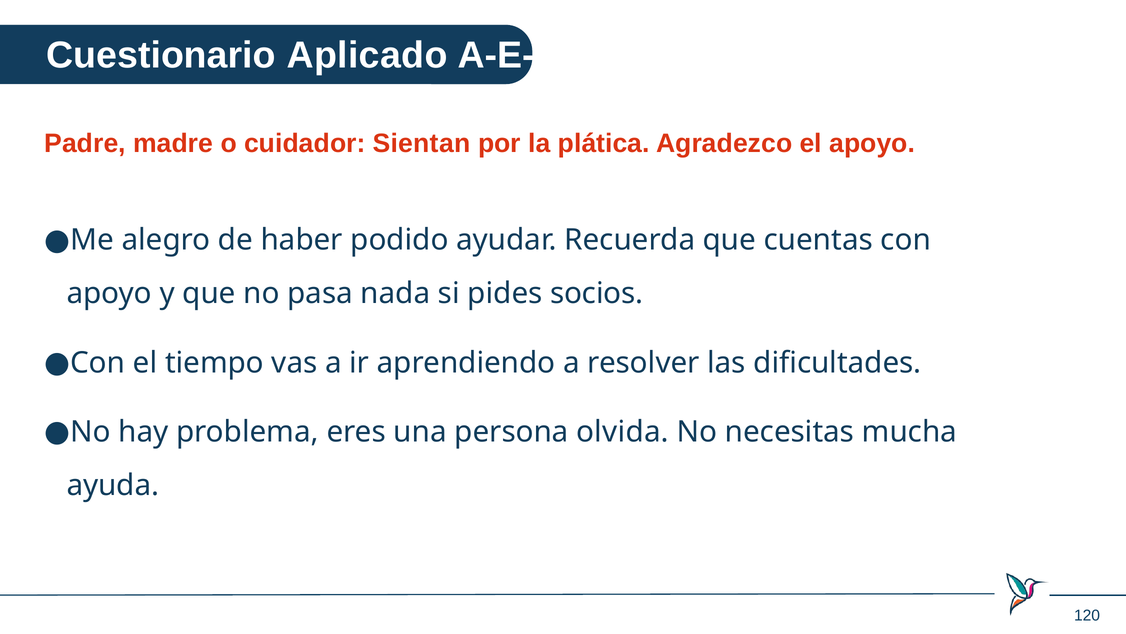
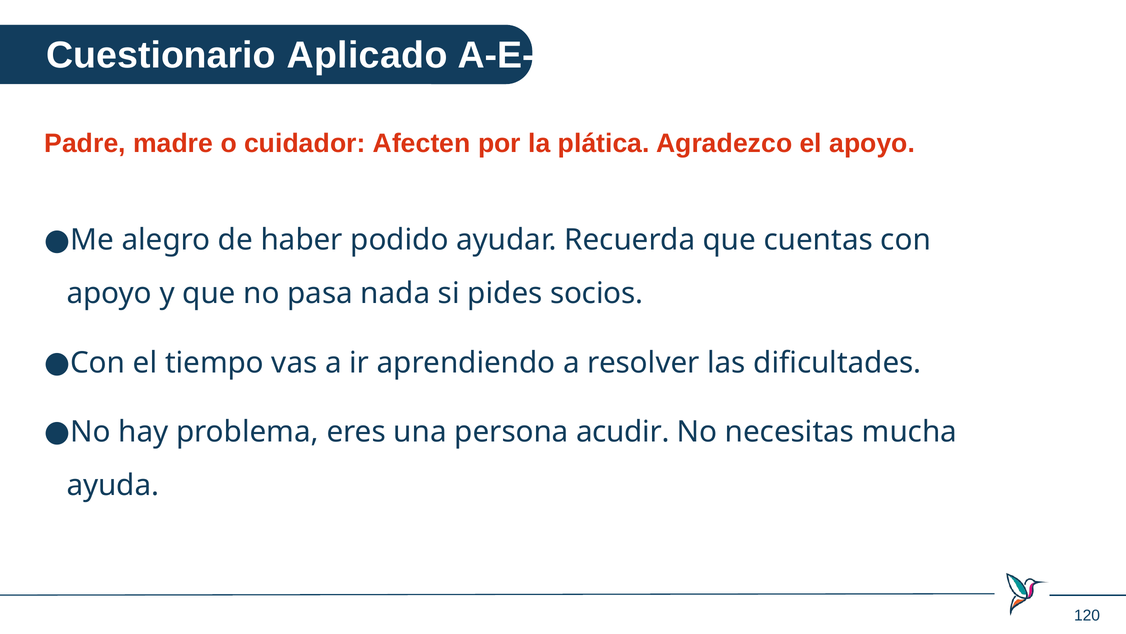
Sientan: Sientan -> Afecten (422, 143)
olvida: olvida -> acudir (623, 432)
